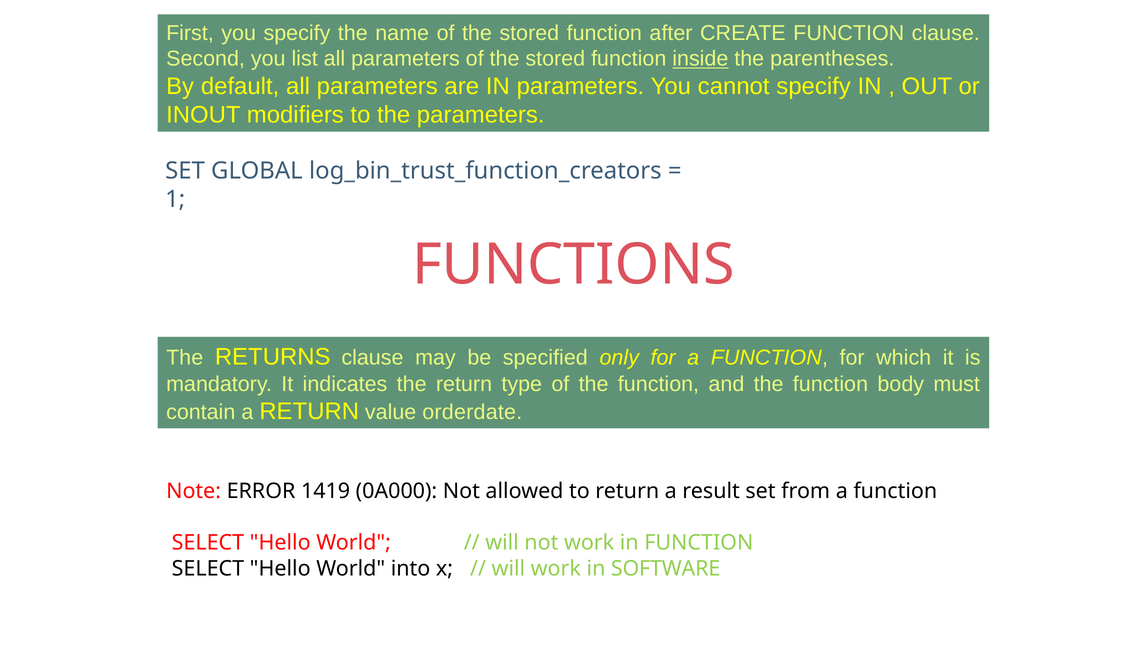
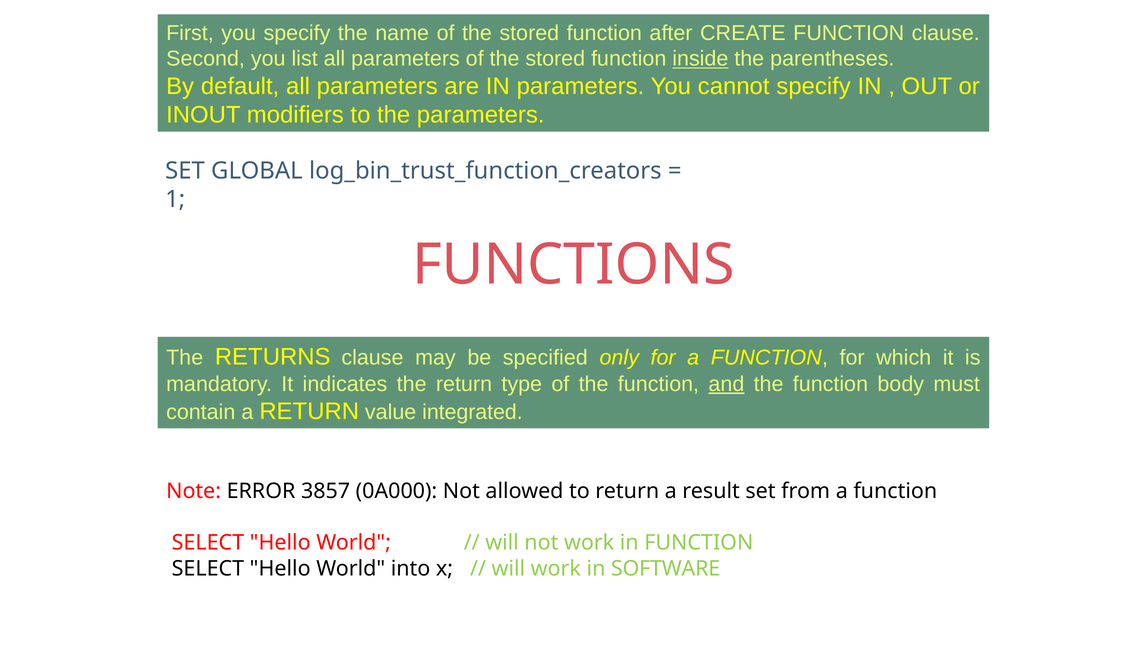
and underline: none -> present (726, 384)
orderdate: orderdate -> integrated (472, 412)
1419: 1419 -> 3857 (326, 491)
